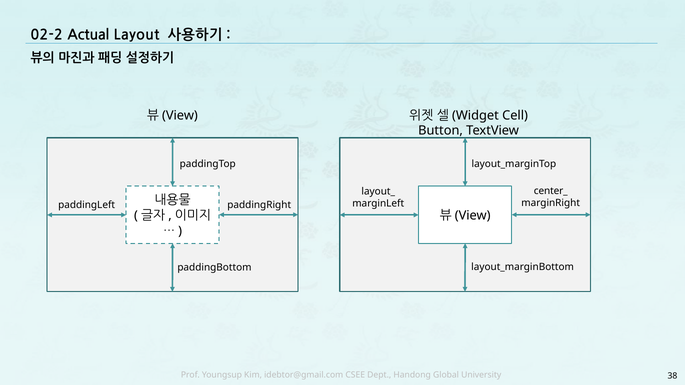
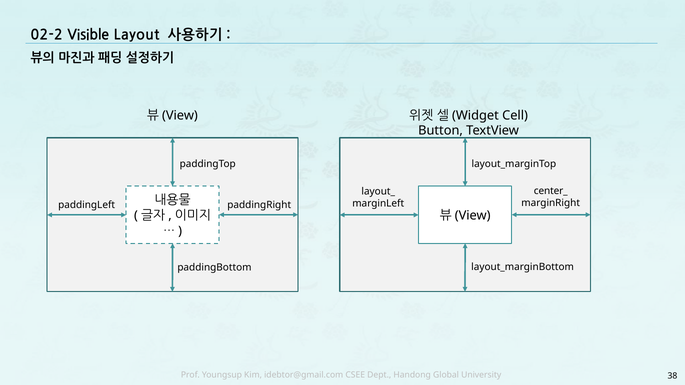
Actual: Actual -> Visible (88, 35)
